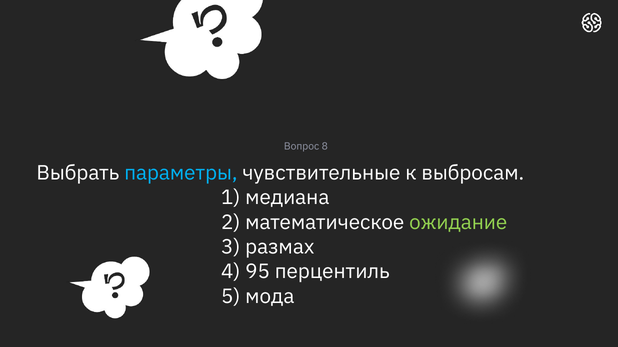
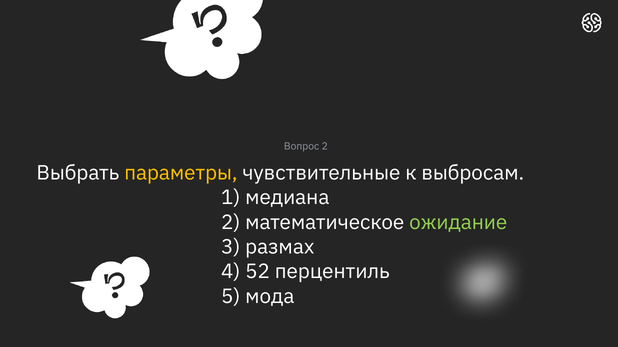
Вопрос 8: 8 -> 2 (325, 146)
параметры colour: light blue -> yellow (181, 173)
95: 95 -> 52 (258, 272)
